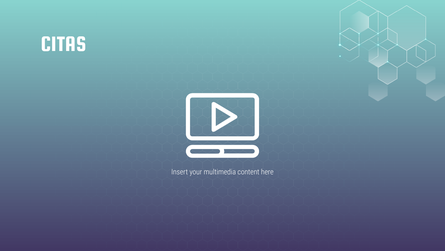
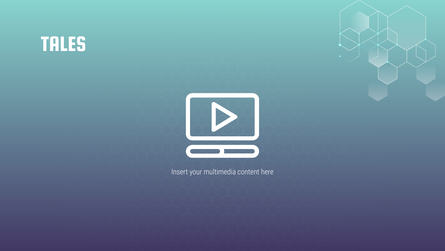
CITAS: CITAS -> TALES (64, 44)
